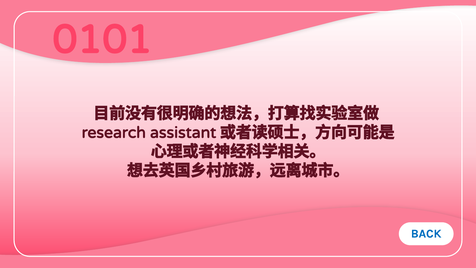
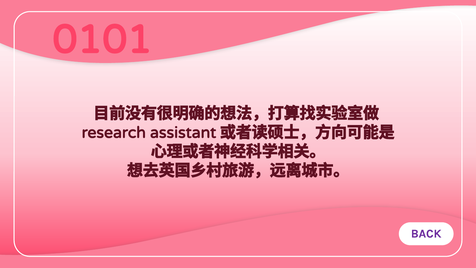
BACK colour: blue -> purple (426, 233)
